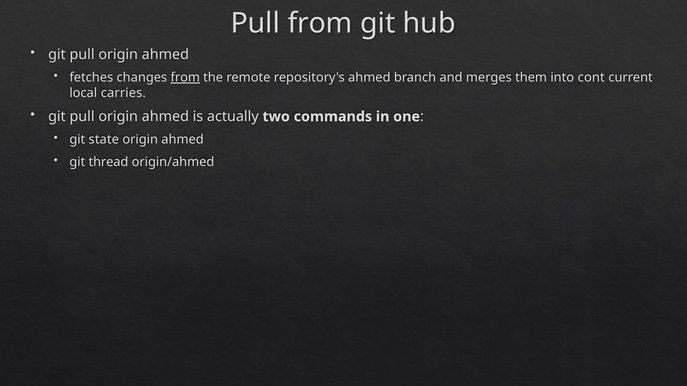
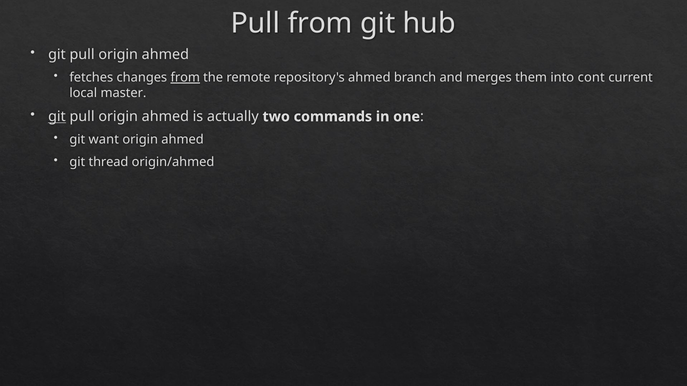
carries: carries -> master (123, 93)
git underline: none -> present (57, 117)
state: state -> want (104, 140)
